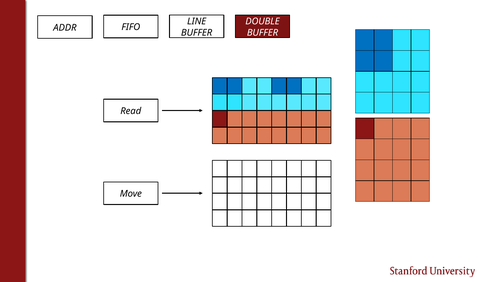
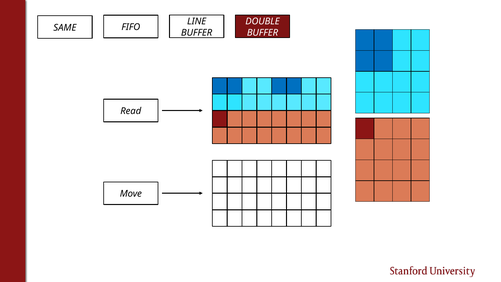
ADDR: ADDR -> SAME (65, 28)
